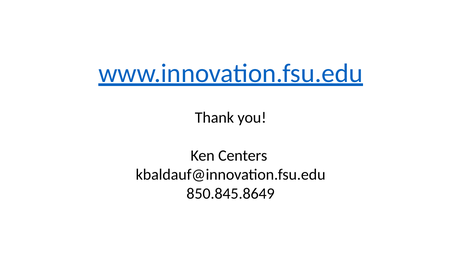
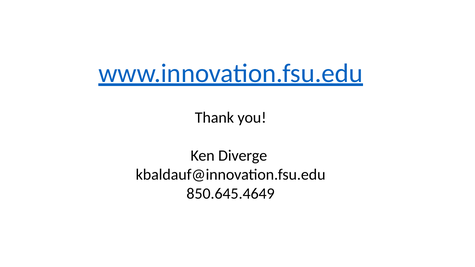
Centers: Centers -> Diverge (243, 156)
850.845.8649: 850.845.8649 -> 850.645.4649 (231, 194)
